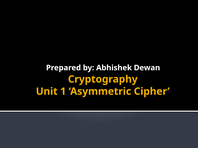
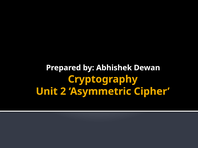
1: 1 -> 2 (63, 92)
